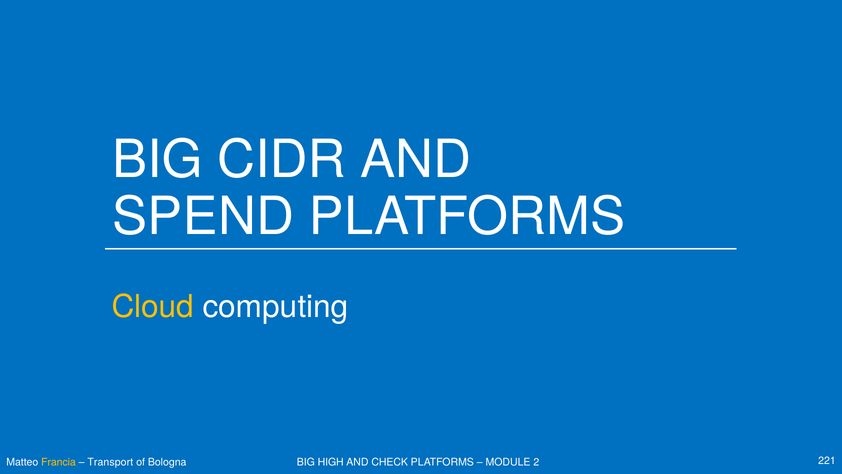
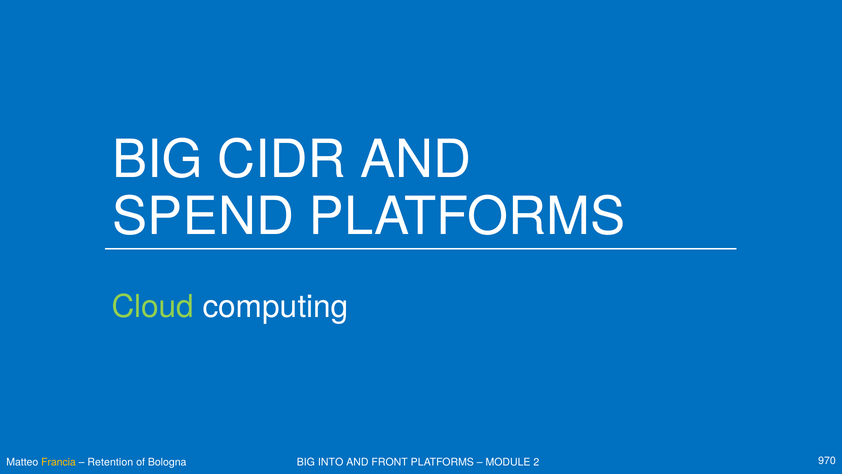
Cloud colour: yellow -> light green (153, 306)
Transport: Transport -> Retention (110, 462)
HIGH: HIGH -> INTO (331, 462)
CHECK: CHECK -> FRONT (390, 462)
221: 221 -> 970 (827, 461)
